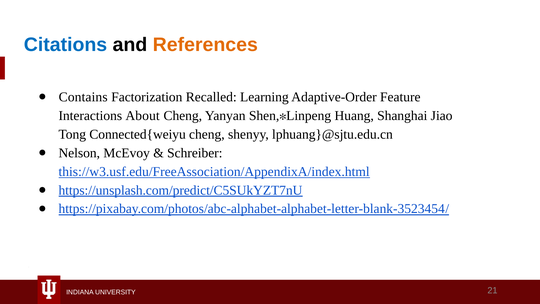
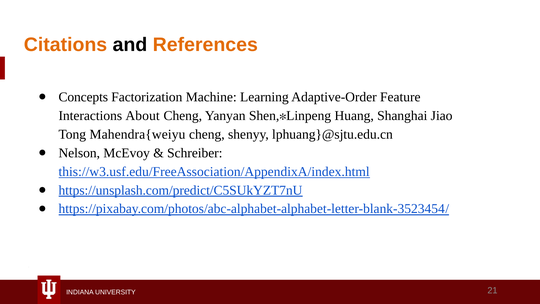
Citations colour: blue -> orange (65, 45)
Contains: Contains -> Concepts (83, 97)
Recalled: Recalled -> Machine (211, 97)
Connected{weiyu: Connected{weiyu -> Mahendra{weiyu (137, 134)
